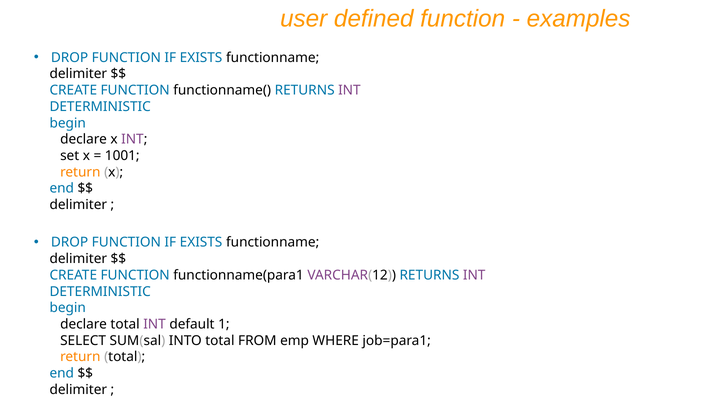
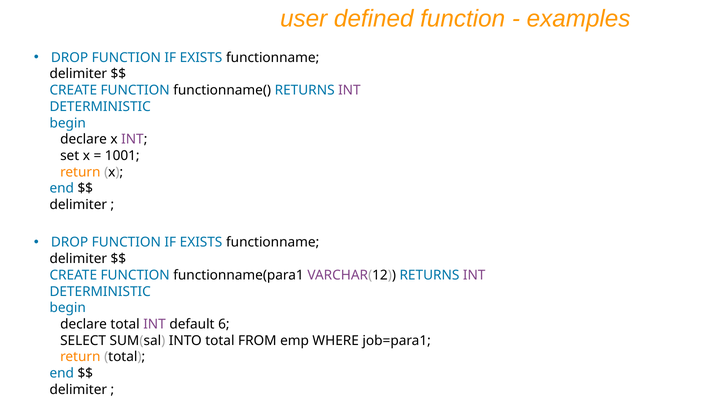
1: 1 -> 6 (224, 324)
